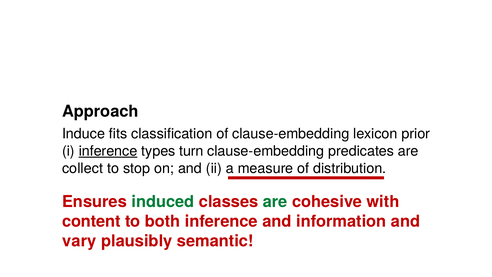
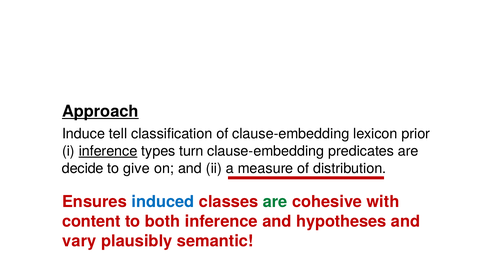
Approach underline: none -> present (100, 111)
fits: fits -> tell (118, 134)
collect: collect -> decide (83, 168)
stop: stop -> give (137, 168)
induced colour: green -> blue (163, 202)
information: information -> hypotheses (341, 221)
